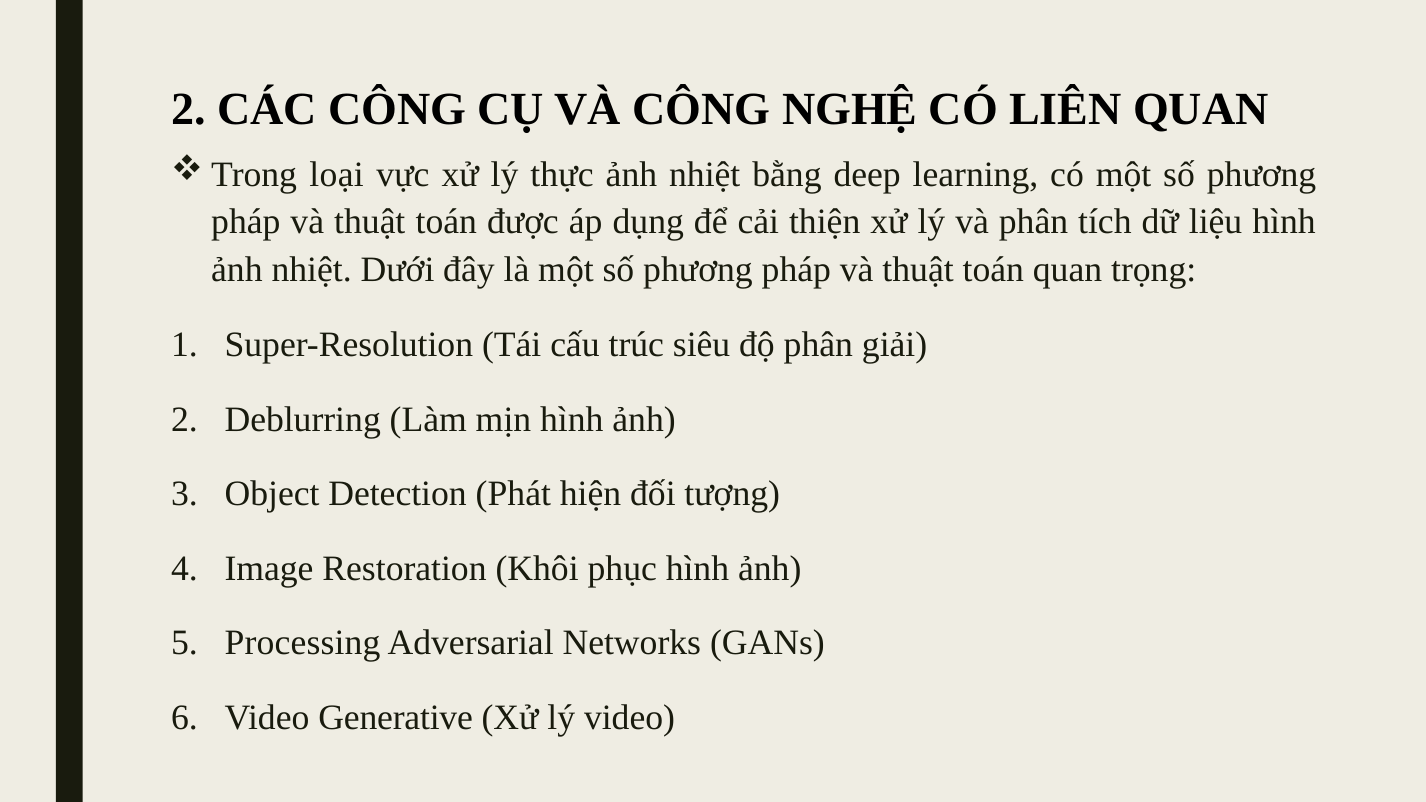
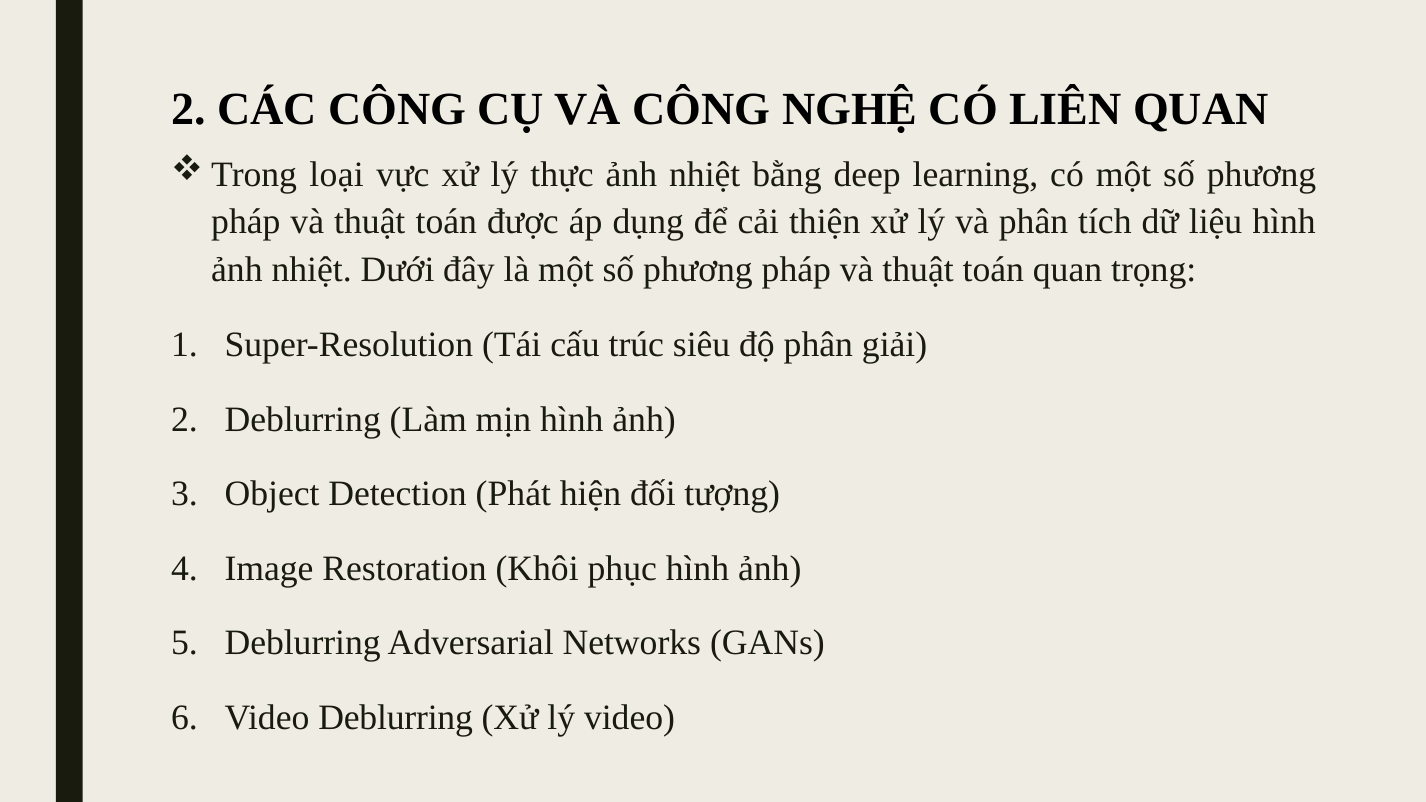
Processing: Processing -> Deblurring (303, 643)
Video Generative: Generative -> Deblurring (396, 718)
